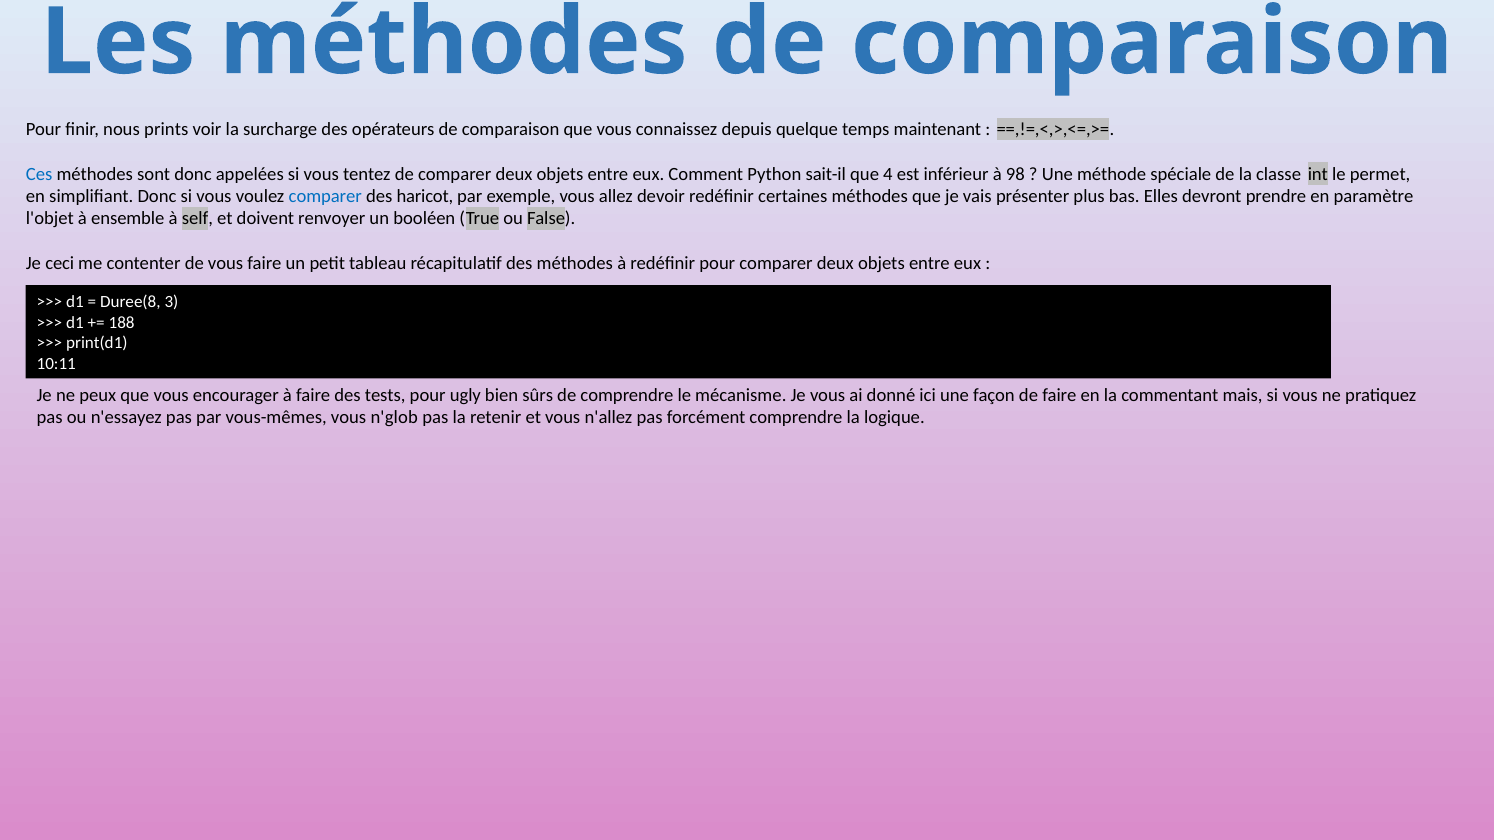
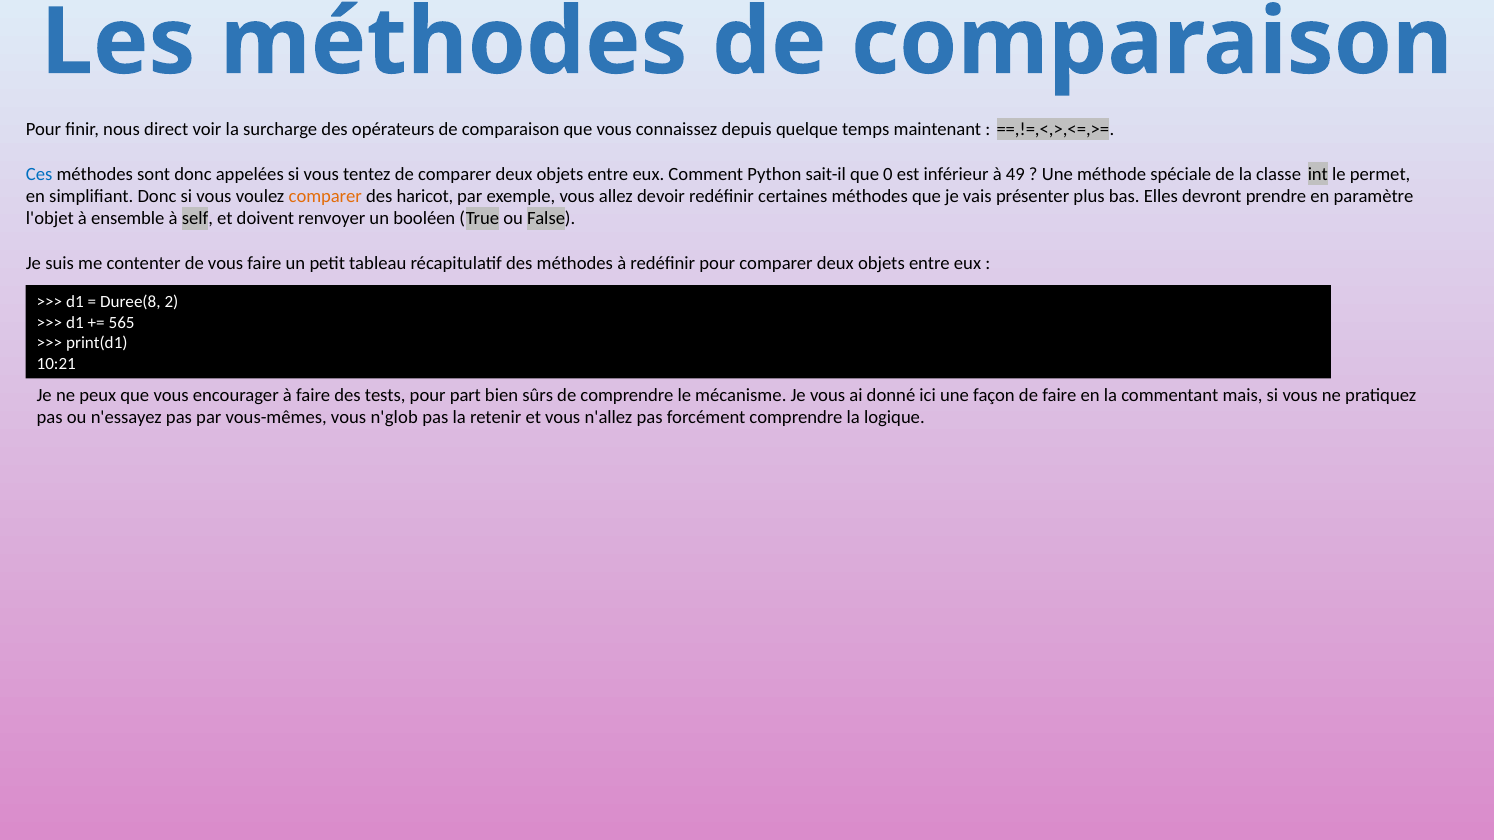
prints: prints -> direct (166, 129)
4: 4 -> 0 (888, 174)
98: 98 -> 49 (1015, 174)
comparer colour: blue -> orange (325, 196)
ceci: ceci -> suis (60, 264)
3: 3 -> 2 (171, 302)
188: 188 -> 565 (122, 323)
10:11: 10:11 -> 10:21 (56, 364)
ugly: ugly -> part (465, 395)
